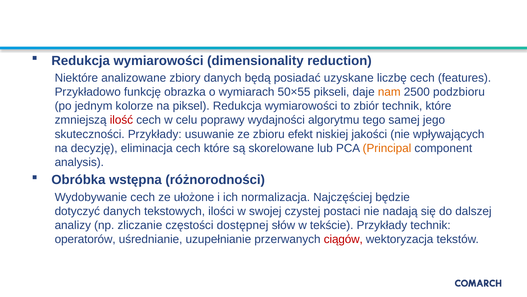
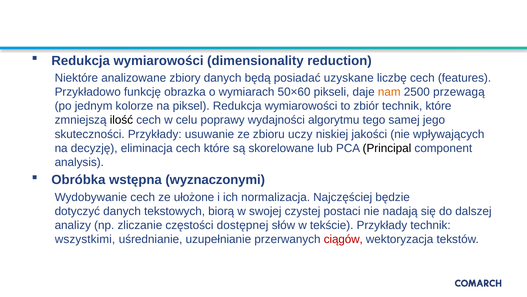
50×55: 50×55 -> 50×60 (294, 92)
podzbioru: podzbioru -> przewagą (459, 92)
ilość colour: red -> black (121, 120)
efekt: efekt -> uczy (300, 134)
Principal colour: orange -> black (387, 148)
różnorodności: różnorodności -> wyznaczonymi (215, 180)
ilości: ilości -> biorą (221, 211)
operatorów: operatorów -> wszystkimi (85, 239)
